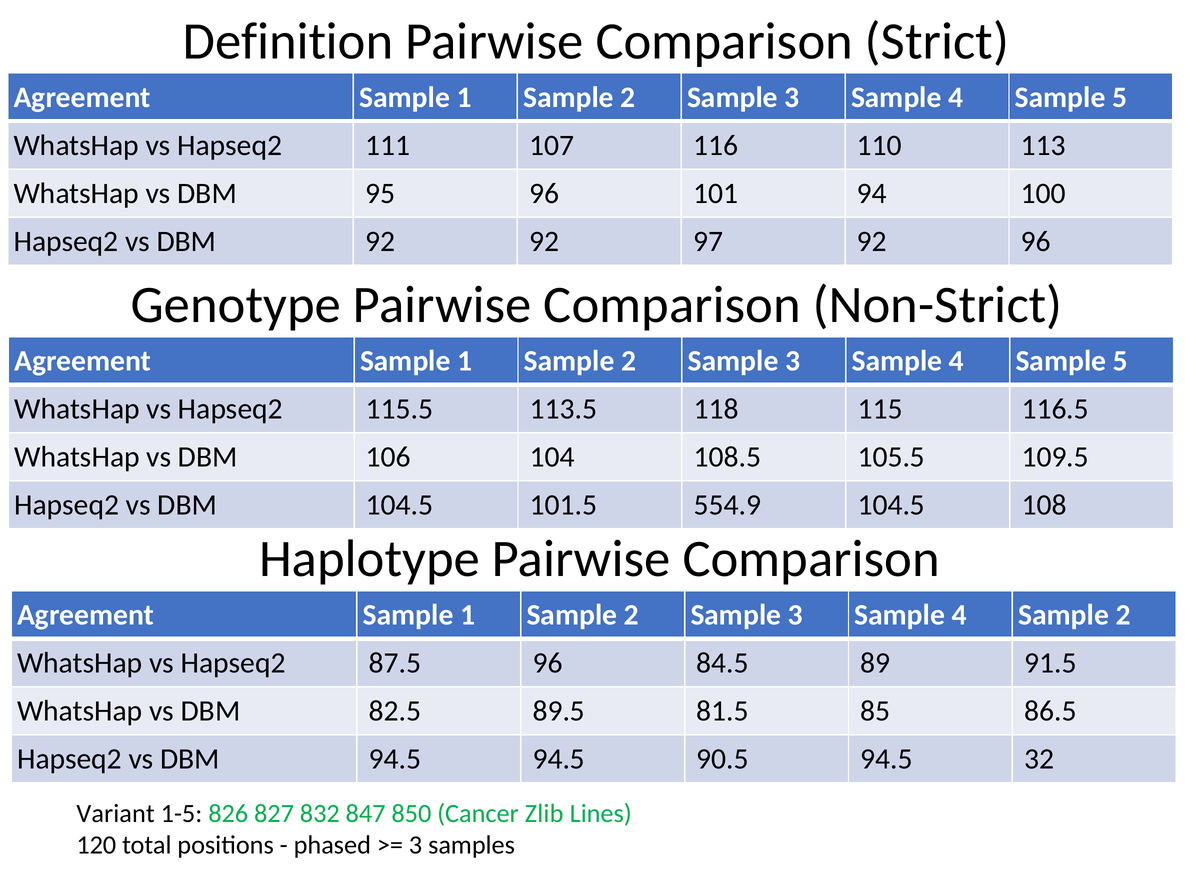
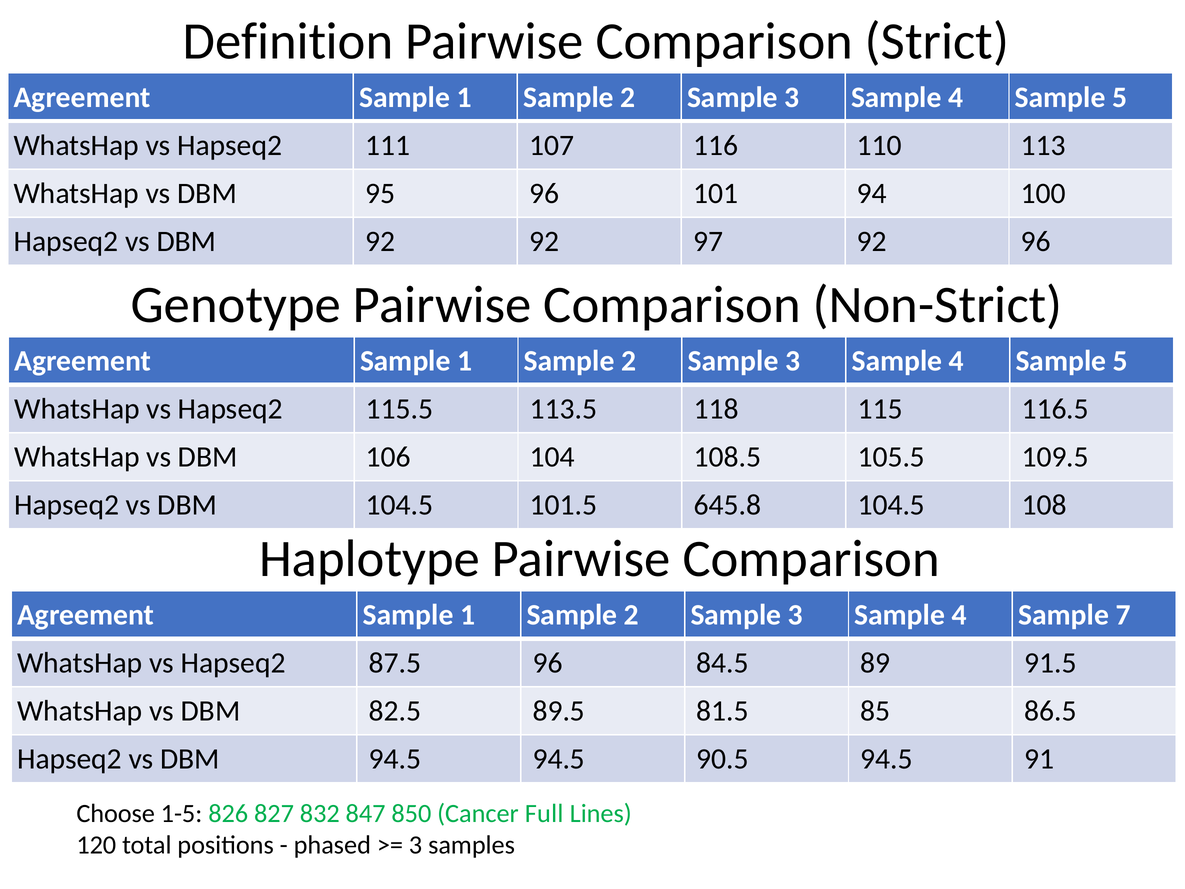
554.9: 554.9 -> 645.8 (727, 505)
4 Sample 2: 2 -> 7 (1123, 615)
32: 32 -> 91 (1039, 759)
Variant: Variant -> Choose (116, 813)
Zlib: Zlib -> Full (544, 813)
